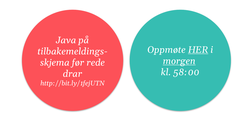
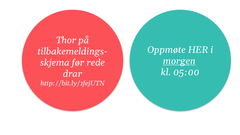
Java: Java -> Thor (66, 40)
HER underline: present -> none (198, 50)
58:00: 58:00 -> 05:00 (186, 72)
